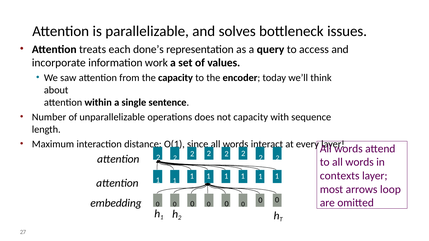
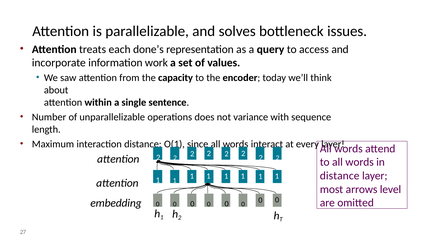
not capacity: capacity -> variance (251, 117)
contexts: contexts -> distance (340, 176)
loop: loop -> level (391, 190)
